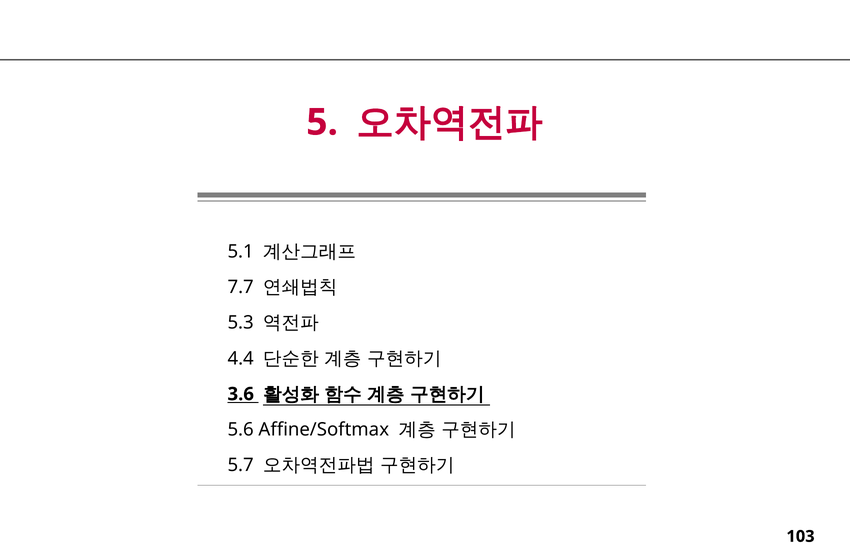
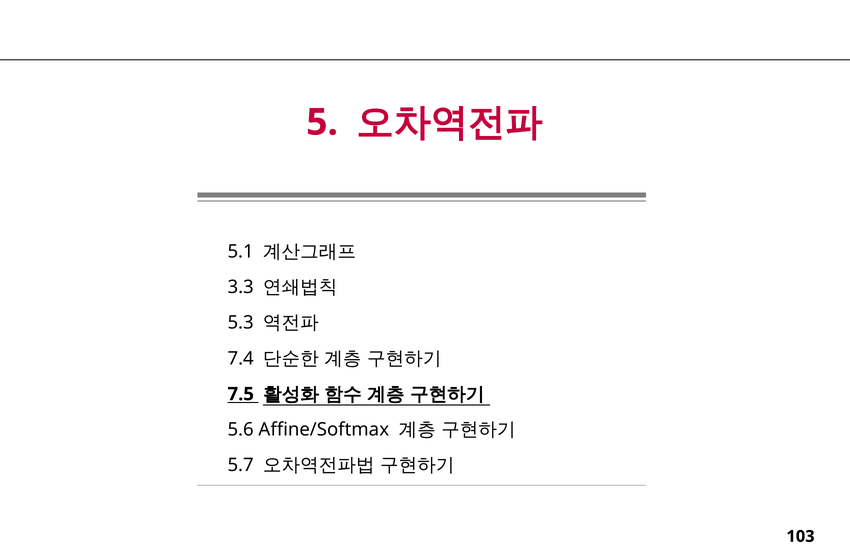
7.7: 7.7 -> 3.3 (241, 287)
4.4: 4.4 -> 7.4 (241, 358)
3.6: 3.6 -> 7.5 (241, 394)
